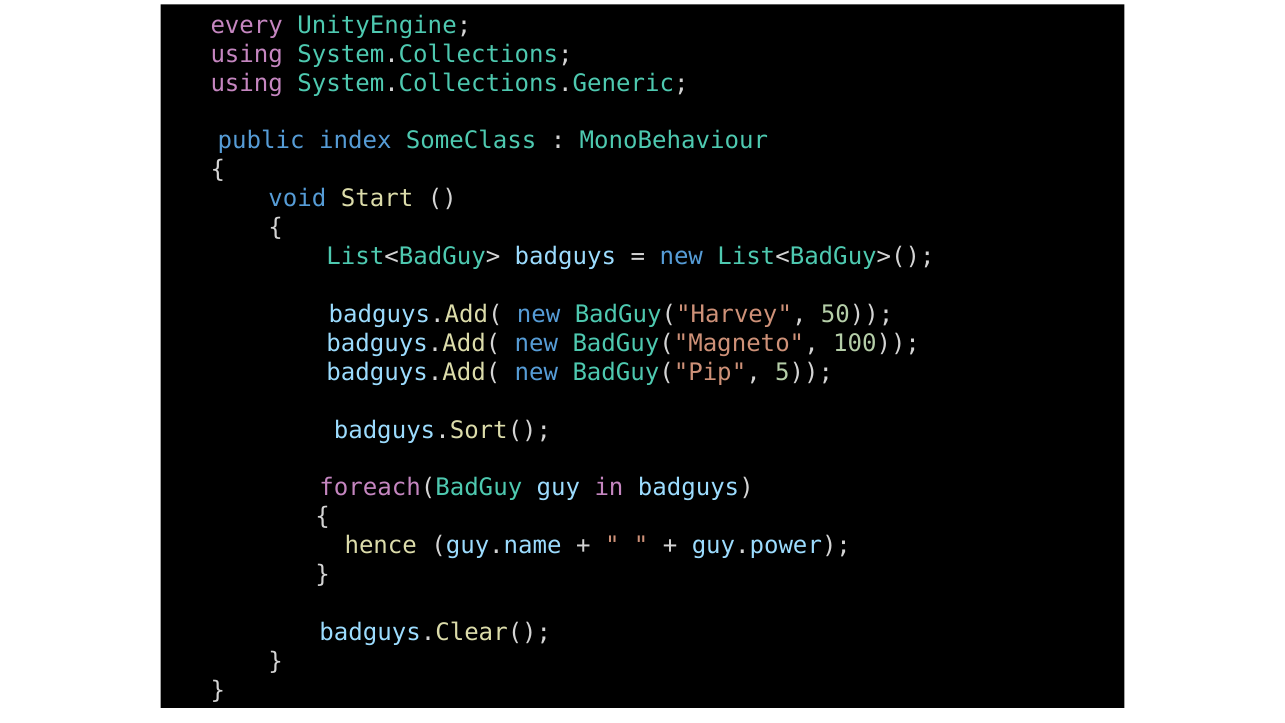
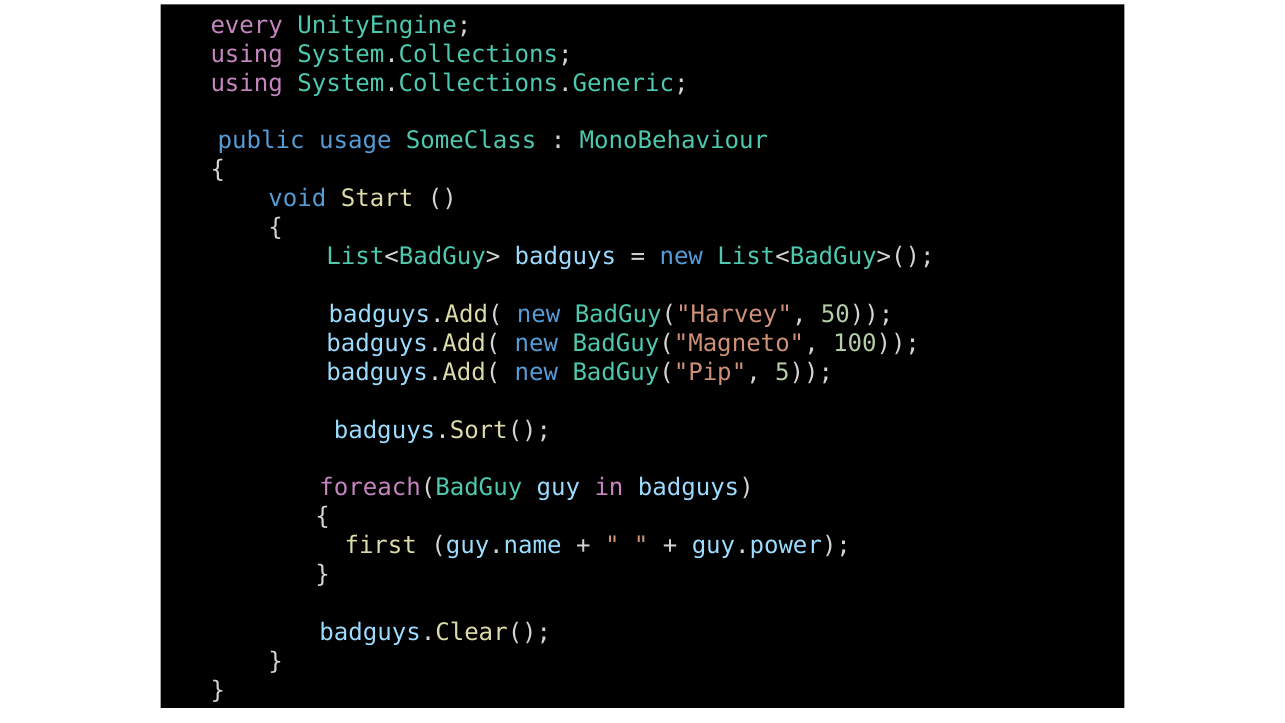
index: index -> usage (355, 141)
hence: hence -> first (381, 546)
